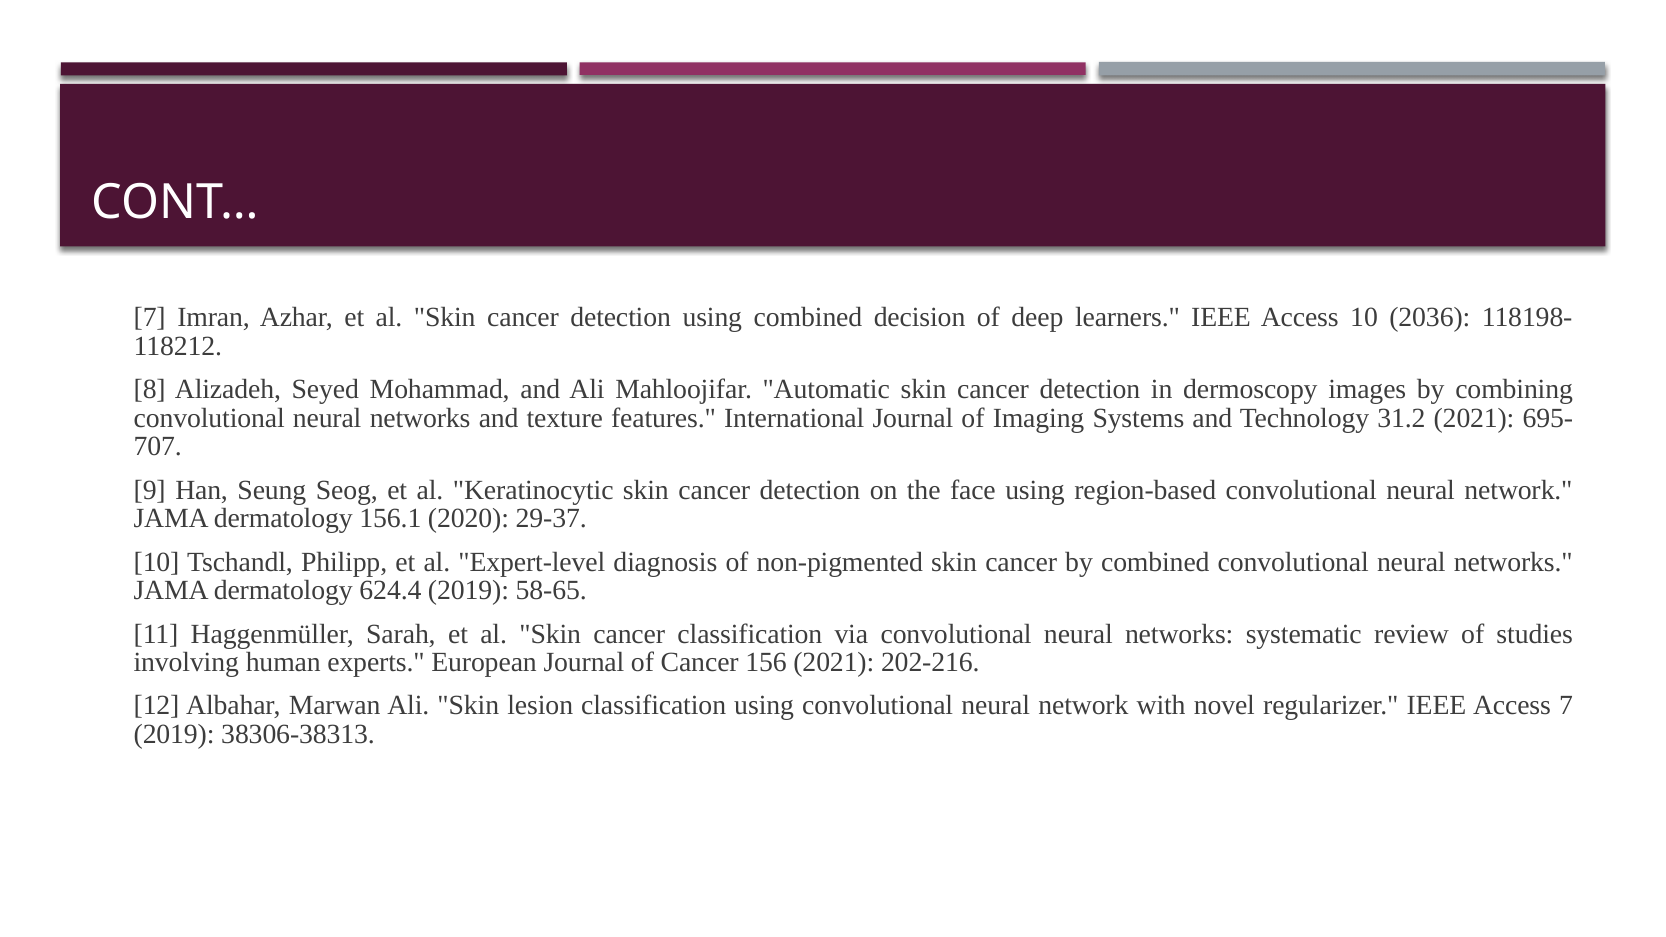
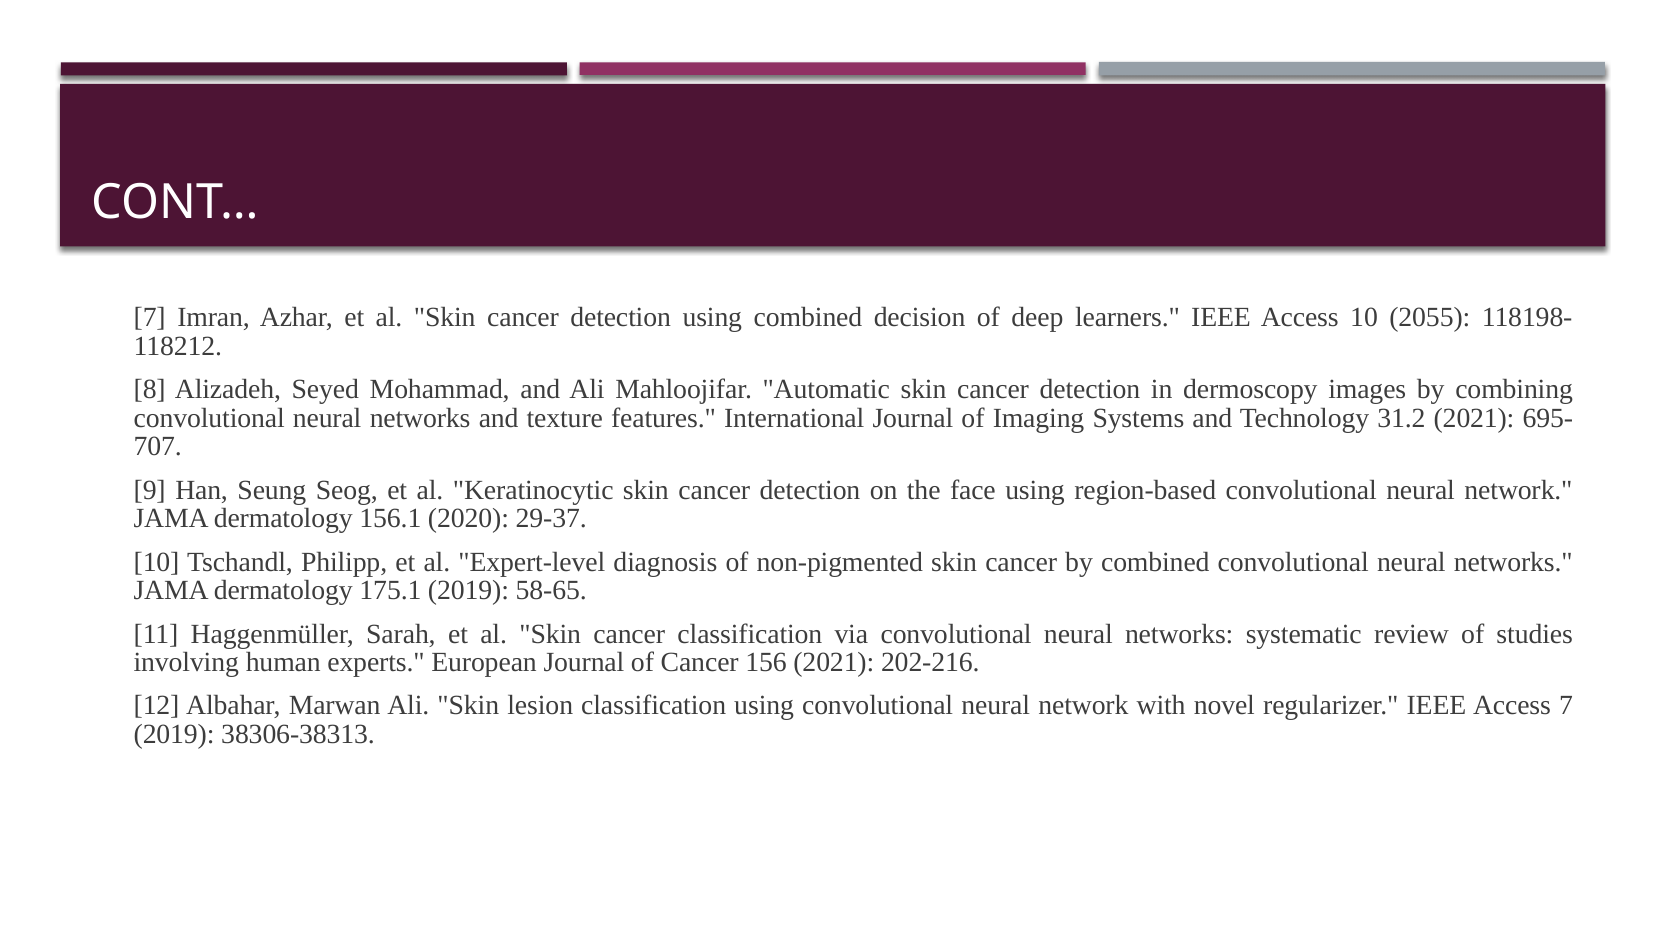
2036: 2036 -> 2055 (1430, 318)
624.4: 624.4 -> 175.1 (390, 590)
